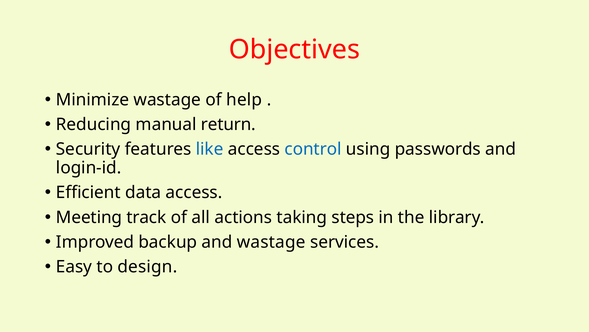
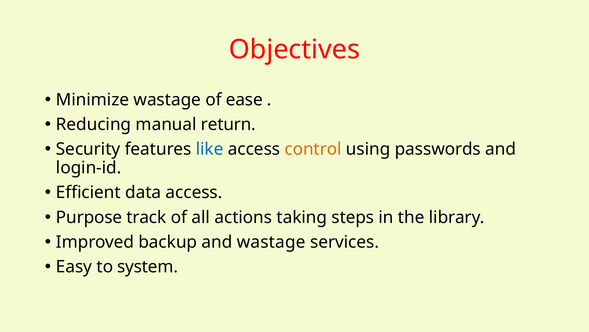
help: help -> ease (244, 100)
control colour: blue -> orange (313, 149)
Meeting: Meeting -> Purpose (89, 217)
design: design -> system (148, 266)
